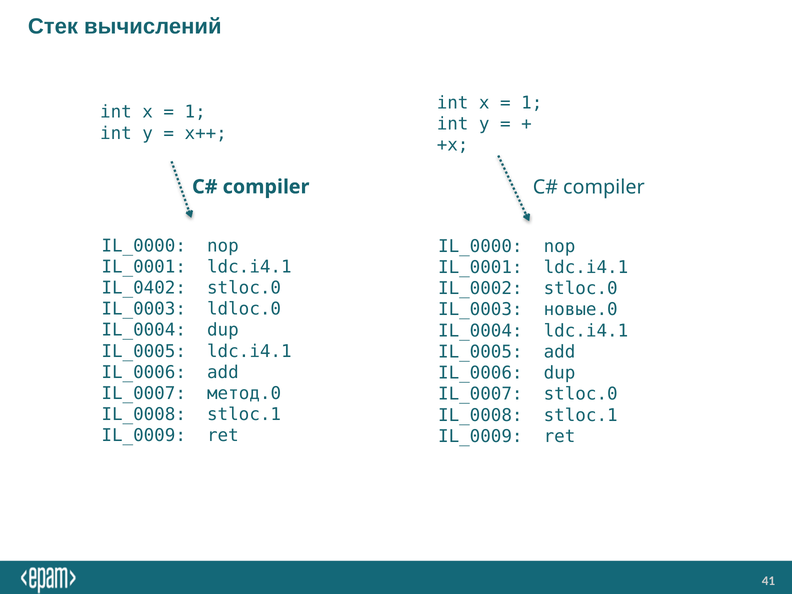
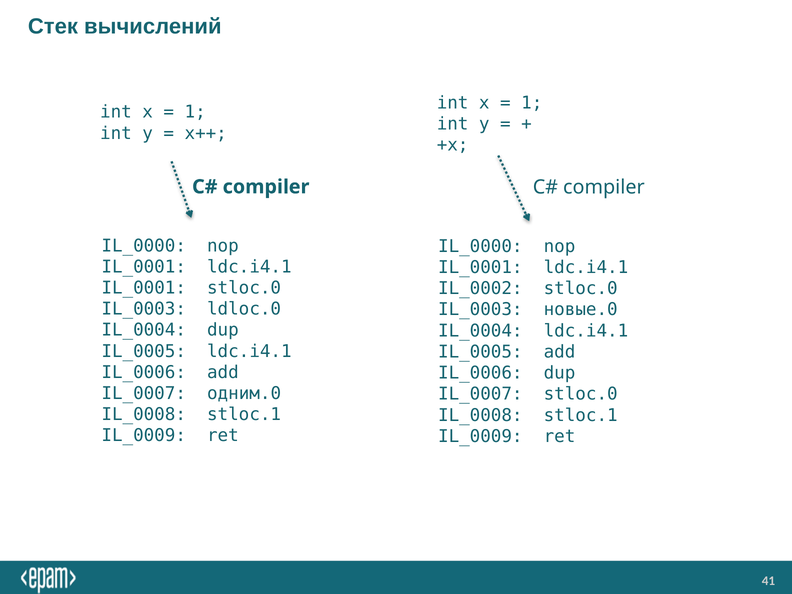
IL_0402: IL_0402 -> IL_0001 (144, 288)
метод.0: метод.0 -> одним.0 (244, 393)
